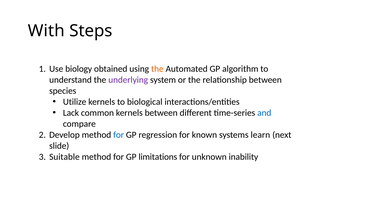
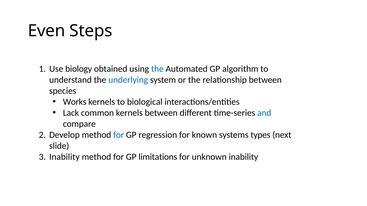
With: With -> Even (47, 31)
the colour: orange -> blue (157, 69)
underlying colour: purple -> blue (128, 80)
Utilize: Utilize -> Works (75, 102)
learn: learn -> types (260, 135)
Suitable: Suitable -> Inability (64, 157)
